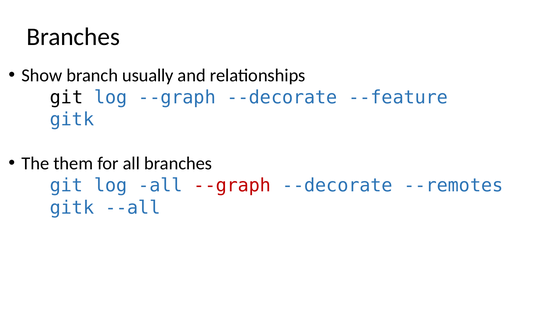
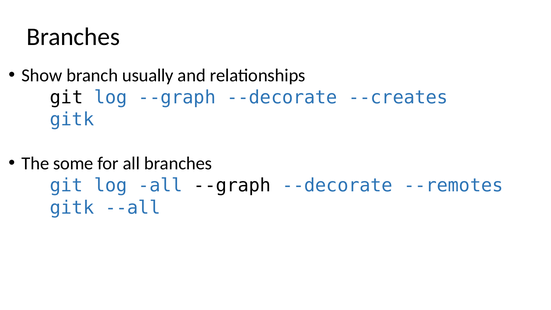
--feature: --feature -> --creates (398, 97)
them: them -> some (73, 163)
--graph colour: red -> black (232, 186)
